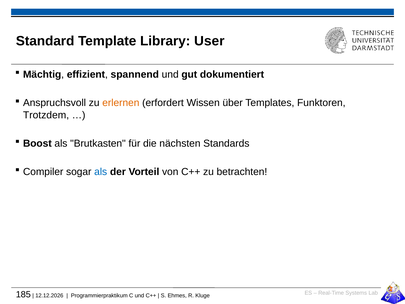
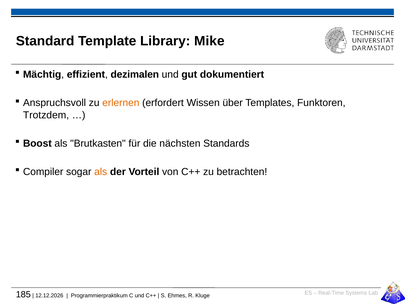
User: User -> Mike (209, 41)
spannend: spannend -> dezimalen (135, 75)
als colour: blue -> orange (101, 172)
